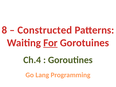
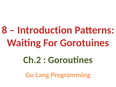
Constructed: Constructed -> Introduction (45, 30)
For underline: present -> none (50, 43)
Ch.4: Ch.4 -> Ch.2 (32, 60)
